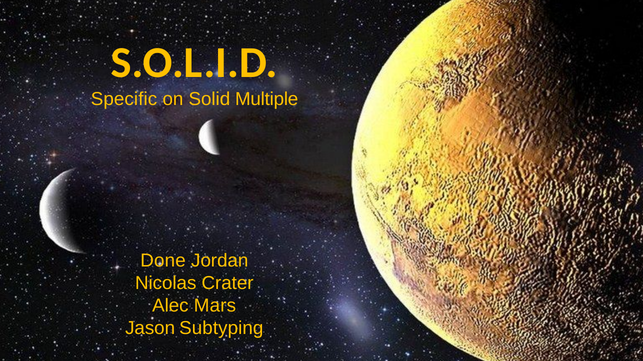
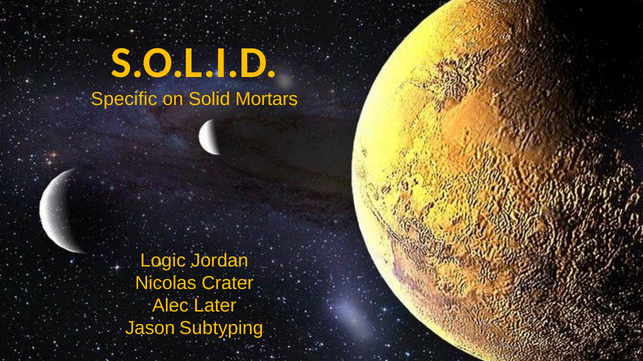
Multiple: Multiple -> Mortars (267, 99)
Done: Done -> Logic (163, 261)
Mars: Mars -> Later (215, 306)
